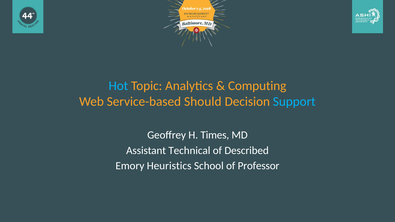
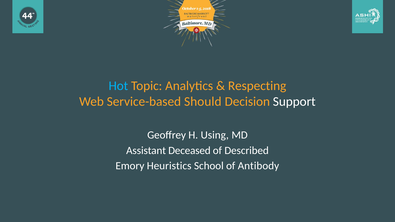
Computing: Computing -> Respecting (257, 86)
Support colour: light blue -> white (294, 102)
Times: Times -> Using (215, 135)
Technical: Technical -> Deceased (189, 151)
Professor: Professor -> Antibody (258, 166)
